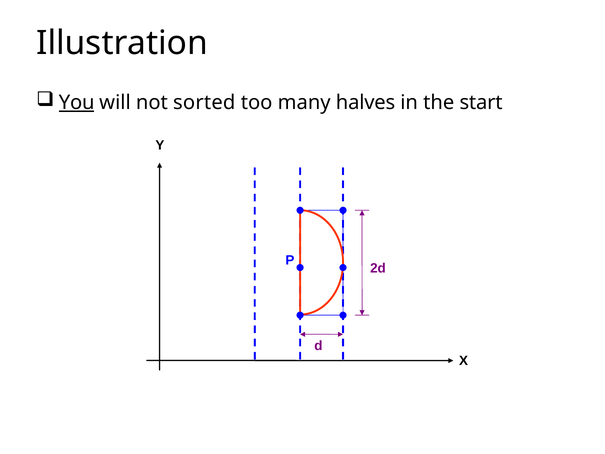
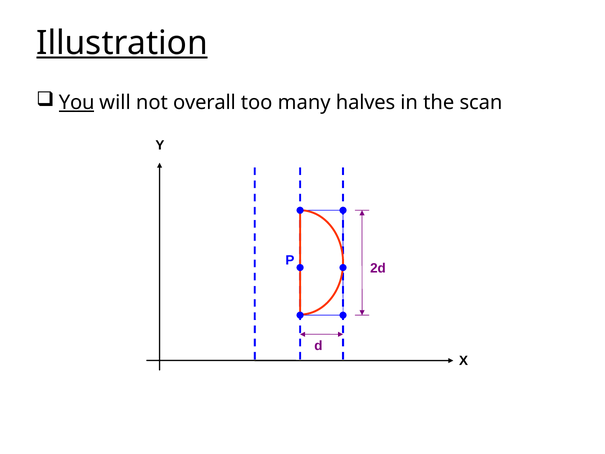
Illustration underline: none -> present (122, 43)
sorted: sorted -> overall (204, 103)
start: start -> scan (481, 103)
